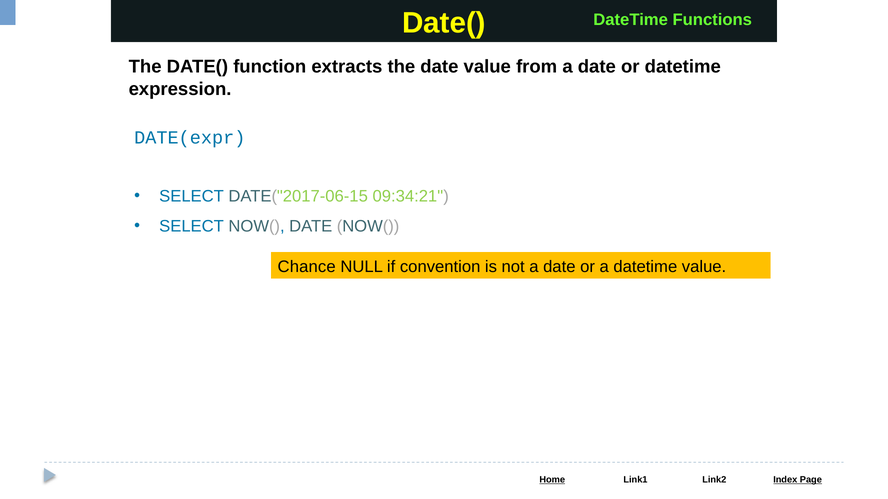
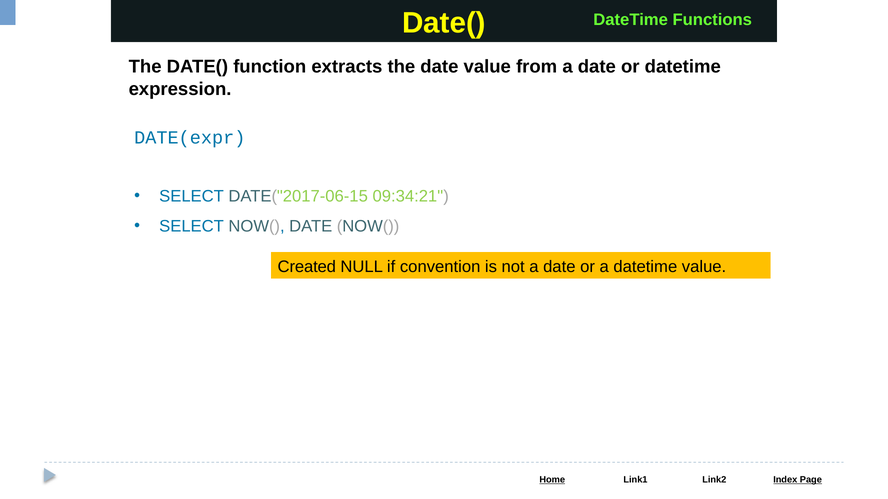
Chance: Chance -> Created (307, 267)
